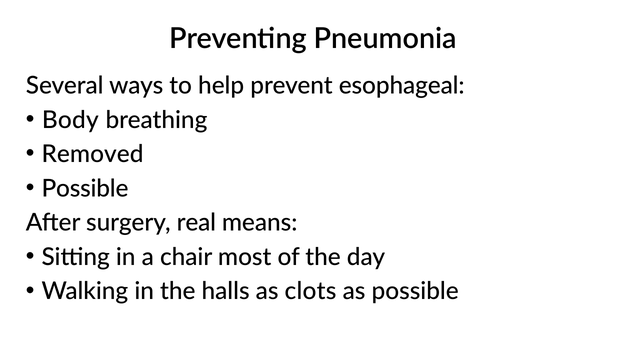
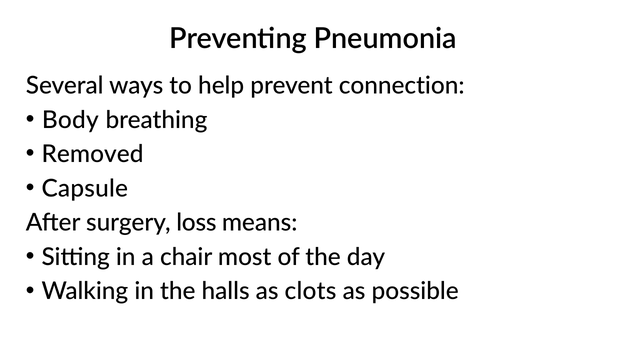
esophageal: esophageal -> connection (402, 85)
Possible: Possible -> Capsule (85, 188)
real: real -> loss (196, 222)
